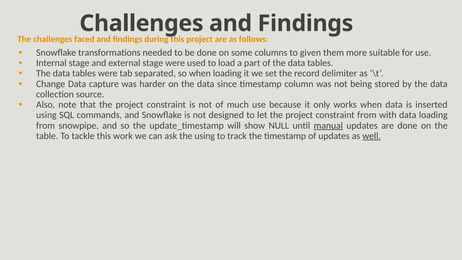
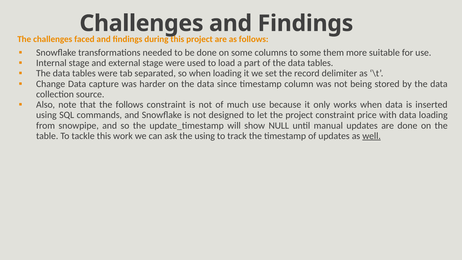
to given: given -> some (311, 53)
that the project: project -> follows (130, 105)
constraint from: from -> price (367, 115)
manual underline: present -> none (328, 125)
